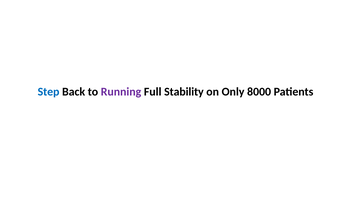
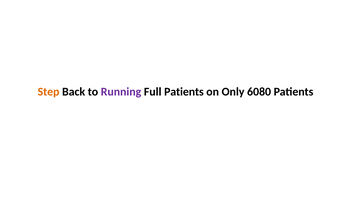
Step colour: blue -> orange (49, 92)
Full Stability: Stability -> Patients (184, 92)
8000: 8000 -> 6080 (259, 92)
